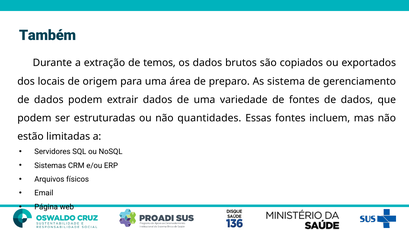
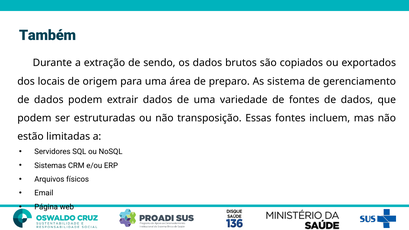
temos: temos -> sendo (159, 63)
quantidades: quantidades -> transposição (209, 118)
